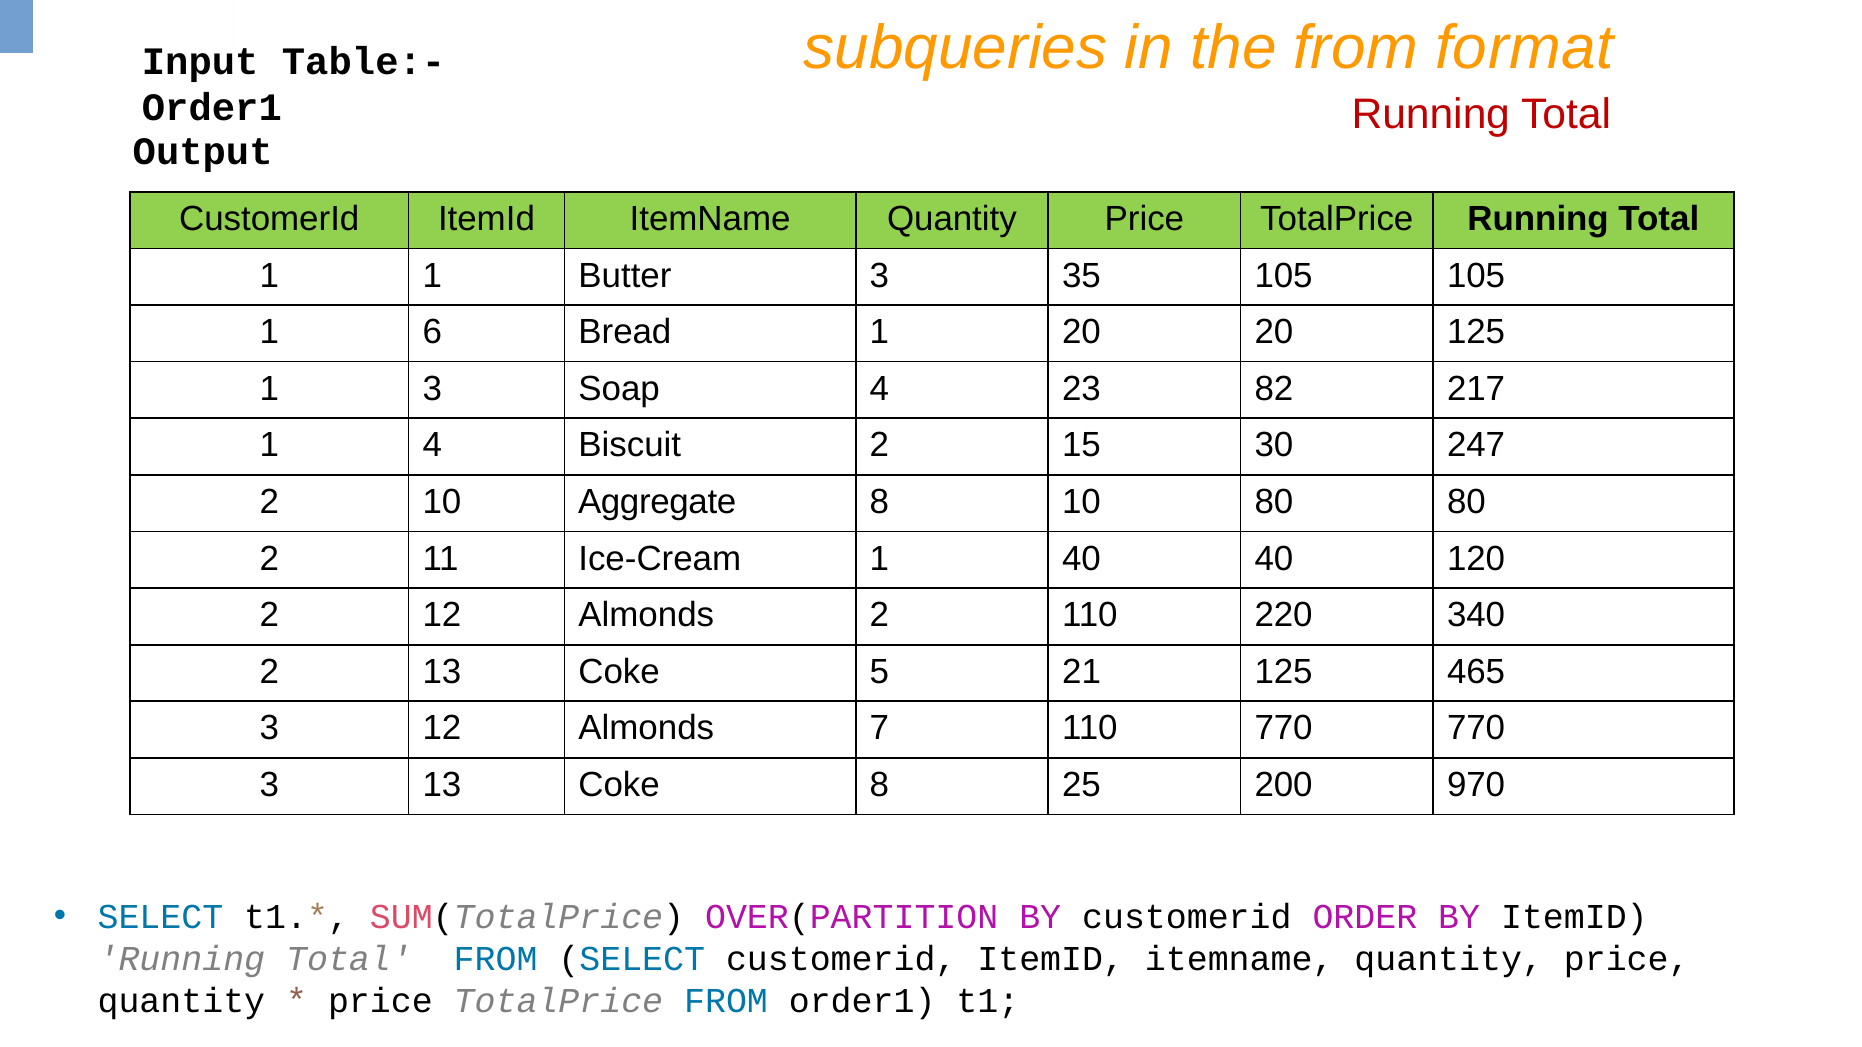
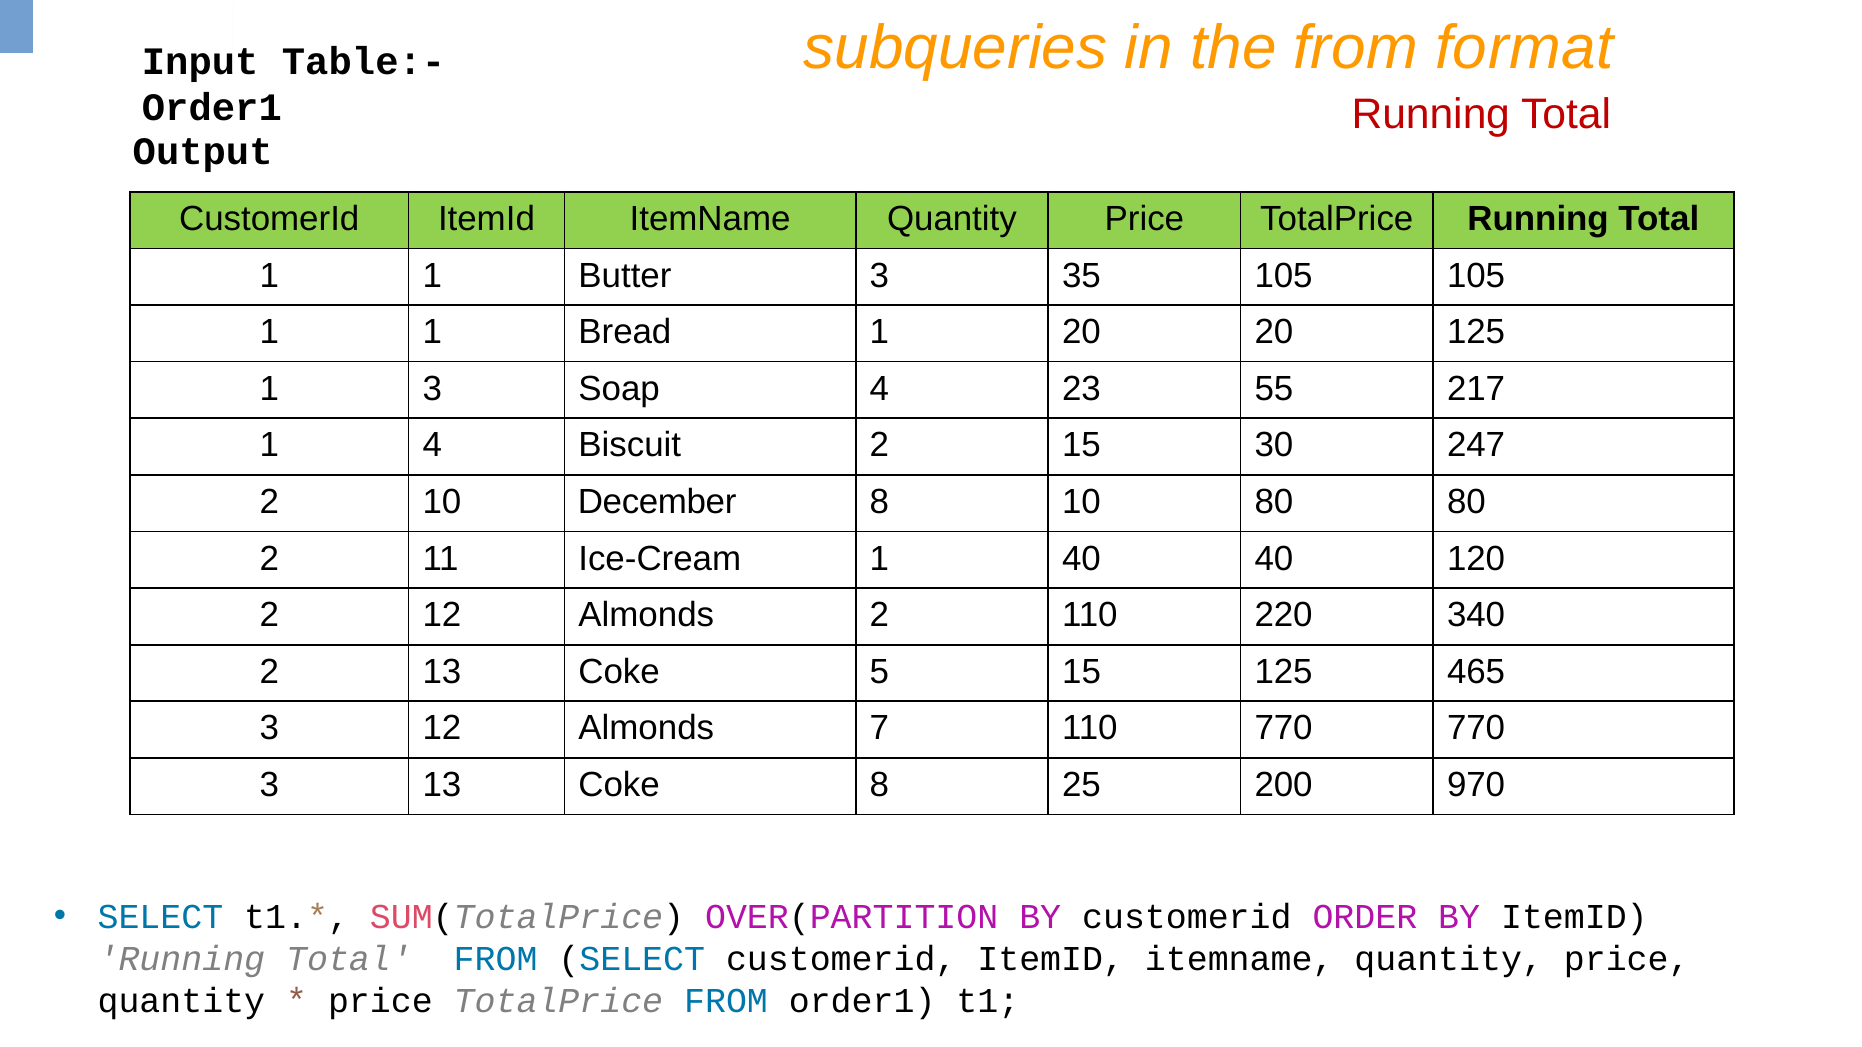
6: 6 -> 1 (432, 332)
82: 82 -> 55 (1274, 389)
Aggregate: Aggregate -> December (657, 502)
5 21: 21 -> 15 (1082, 672)
